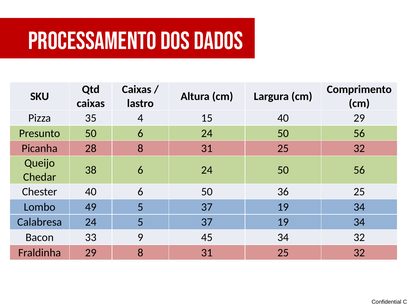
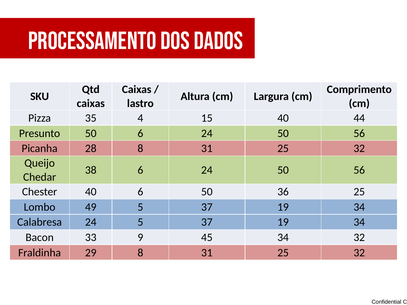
40 29: 29 -> 44 (359, 118)
